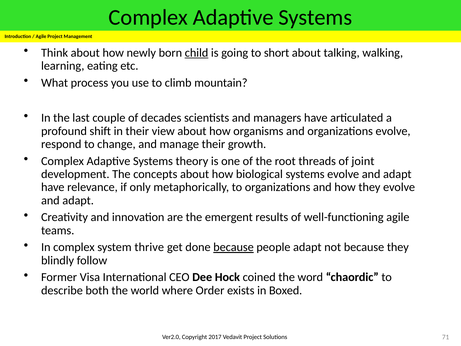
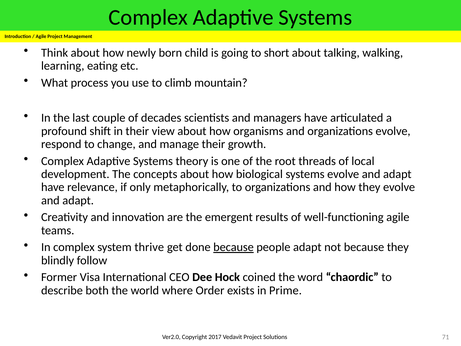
child underline: present -> none (197, 53)
joint: joint -> local (363, 161)
Boxed: Boxed -> Prime (285, 290)
